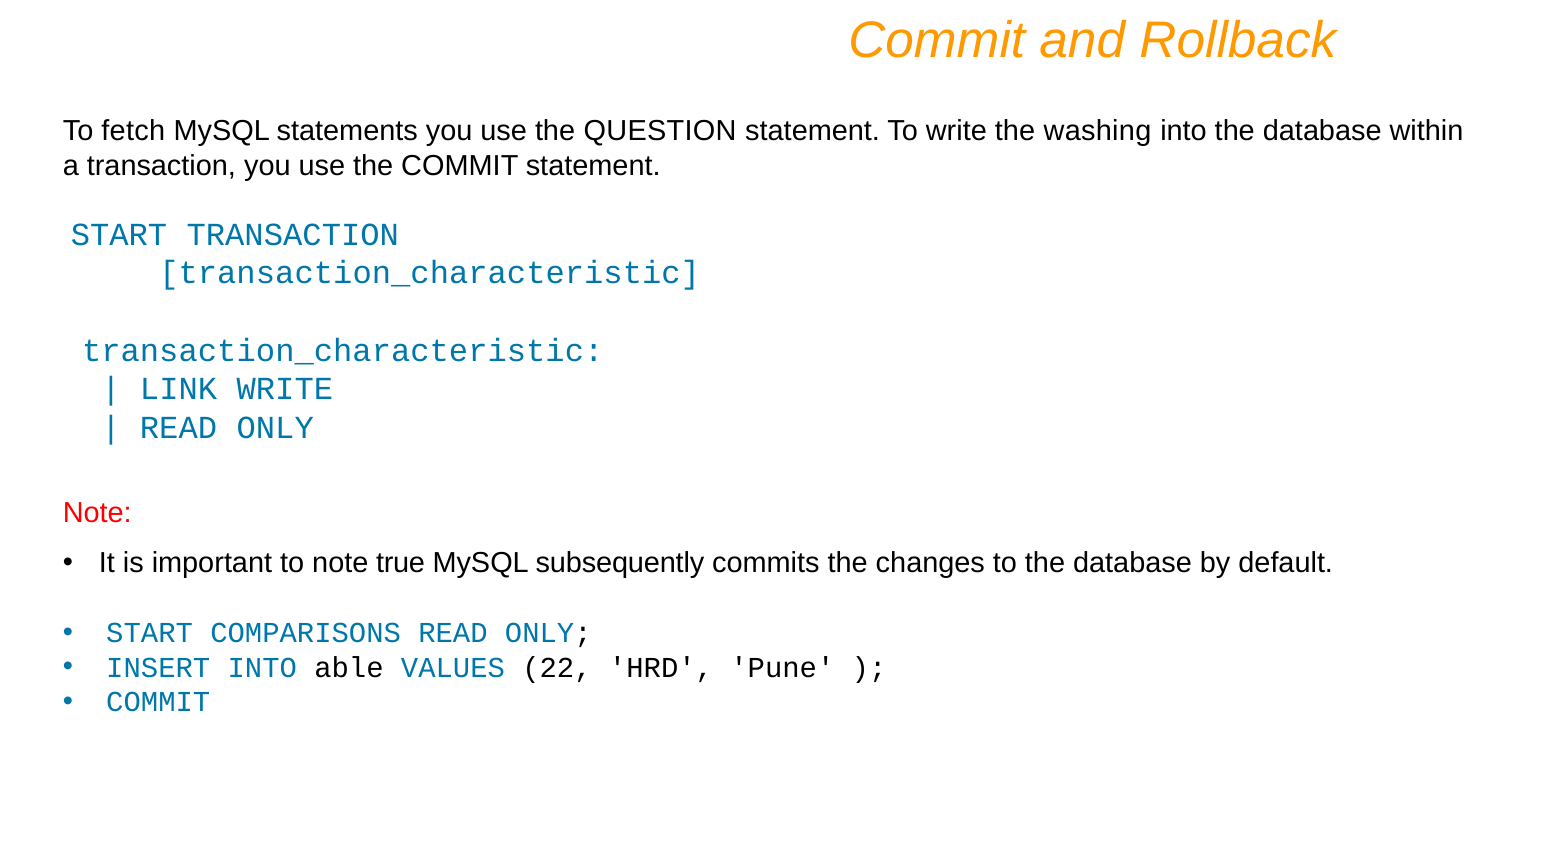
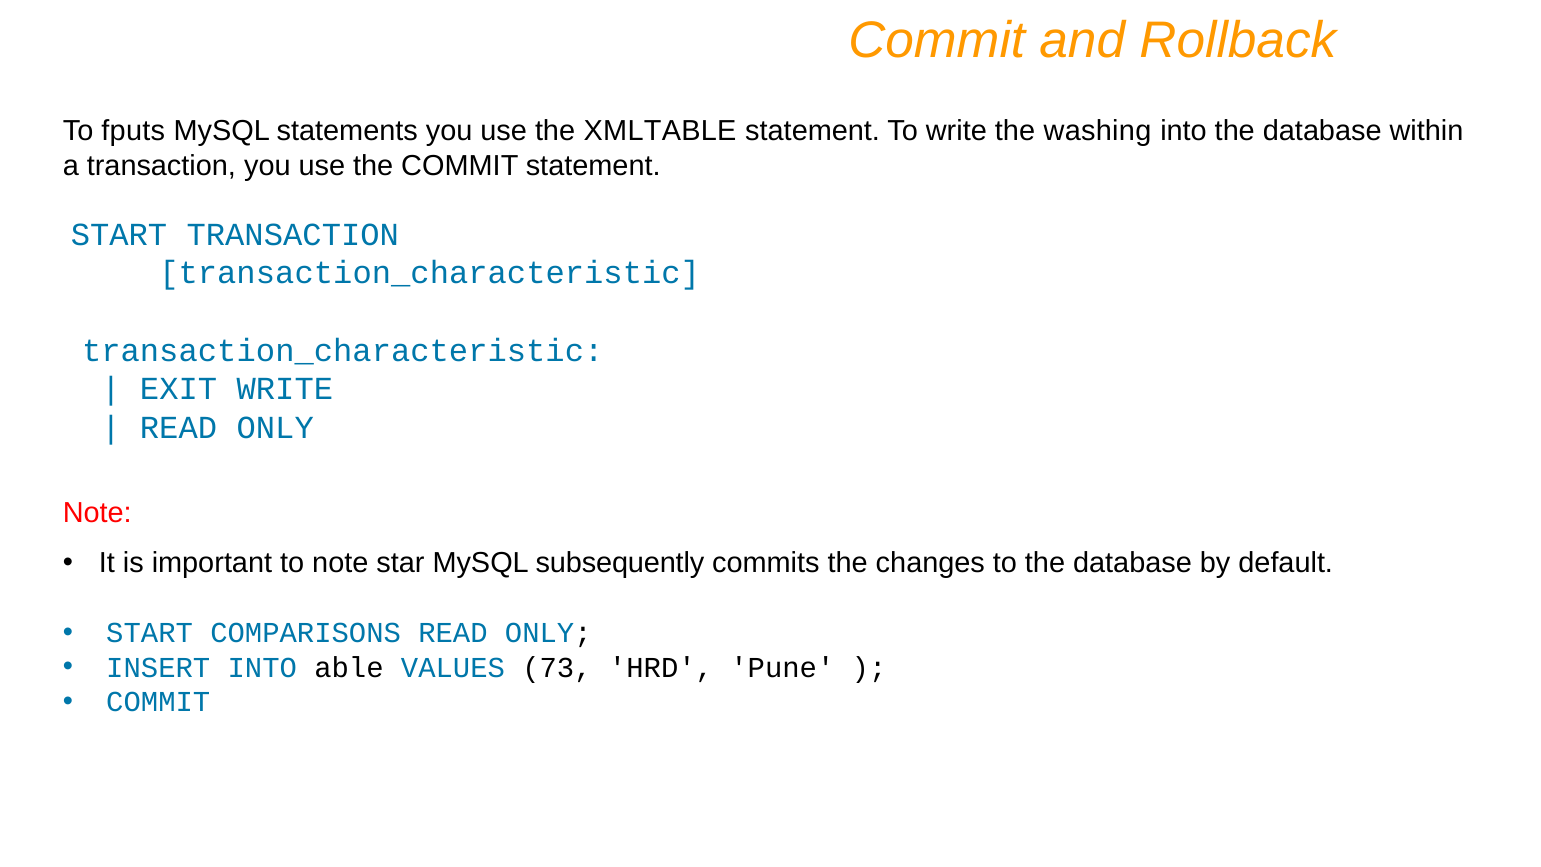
fetch: fetch -> fputs (133, 131)
QUESTION: QUESTION -> XMLTABLE (660, 131)
LINK: LINK -> EXIT (179, 389)
true: true -> star (400, 563)
22: 22 -> 73 (557, 668)
